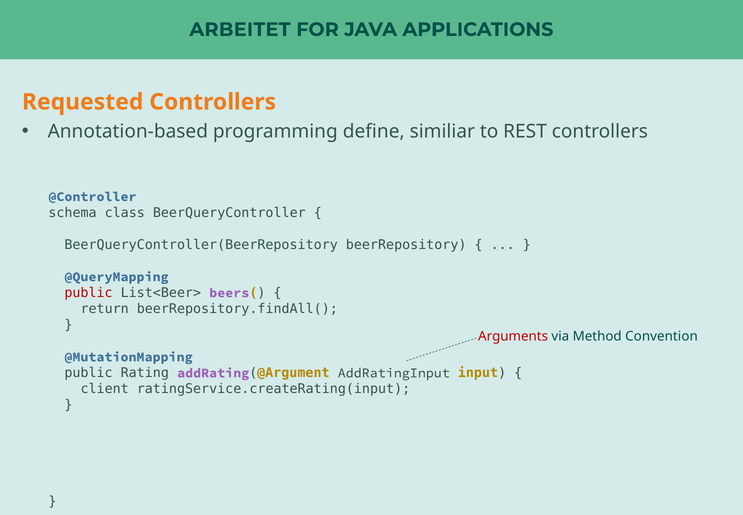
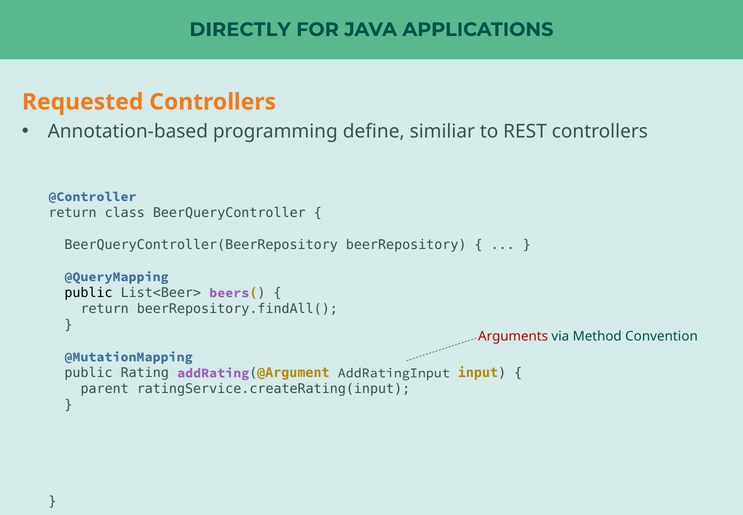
ARBEITET: ARBEITET -> DIRECTLY (240, 29)
schema: schema -> return (73, 212)
public colour: red -> black (89, 292)
client: client -> parent (105, 389)
